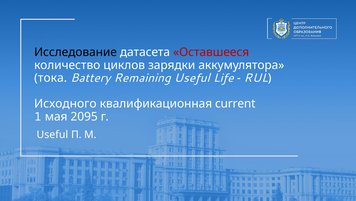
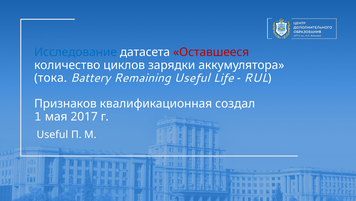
Исследование colour: black -> blue (76, 52)
Исходного: Исходного -> Признаков (65, 103)
current: current -> создал (235, 103)
2095: 2095 -> 2017 (84, 116)
